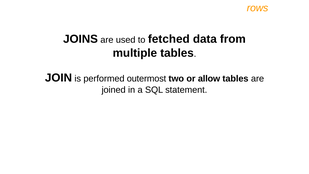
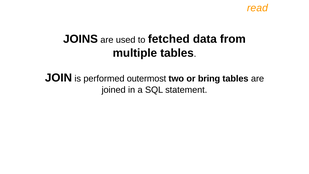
rows: rows -> read (257, 8)
allow: allow -> bring (209, 79)
